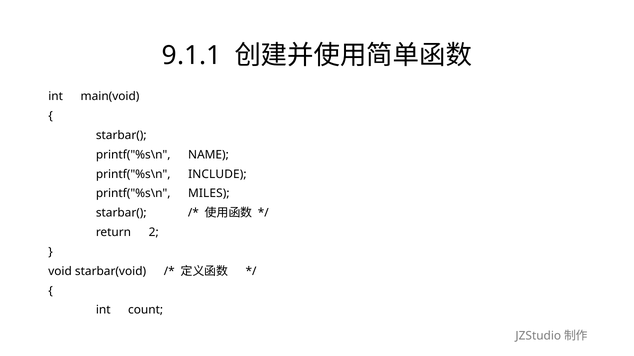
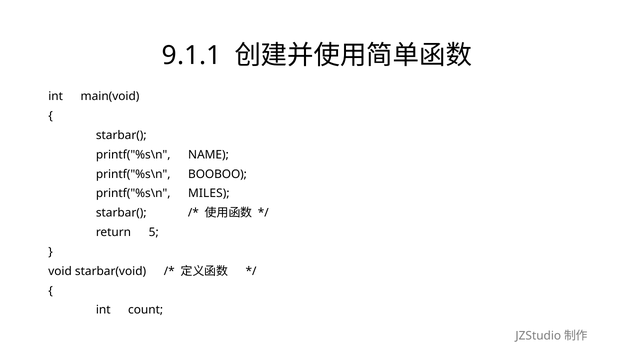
INCLUDE: INCLUDE -> BOOBOO (218, 174)
2: 2 -> 5 (154, 233)
